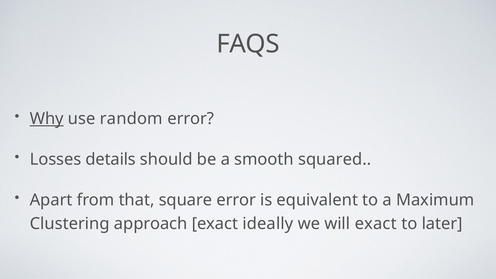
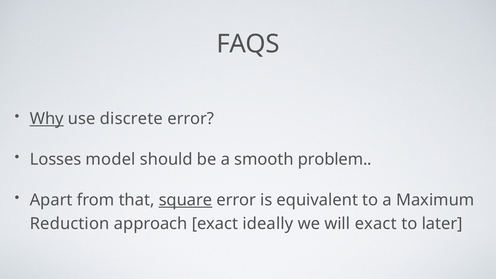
random: random -> discrete (131, 119)
details: details -> model (111, 159)
squared: squared -> problem (335, 159)
square underline: none -> present (186, 200)
Clustering: Clustering -> Reduction (70, 224)
